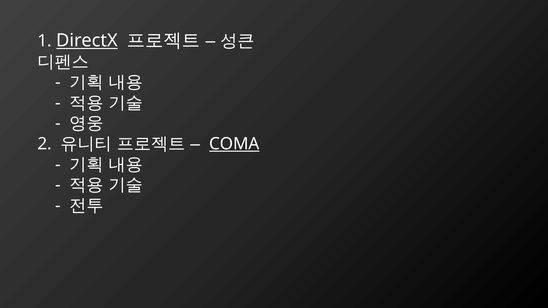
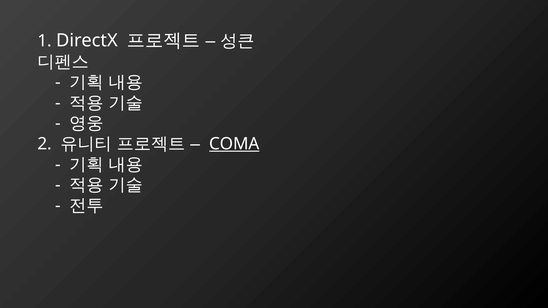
DirectX underline: present -> none (87, 41)
